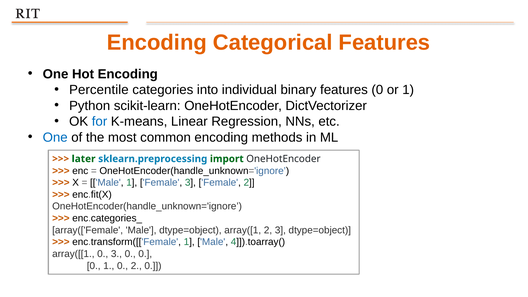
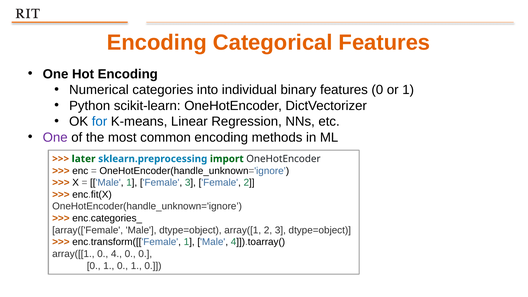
Percentile: Percentile -> Numerical (99, 90)
One colour: blue -> purple (55, 137)
0 3: 3 -> 4 (116, 254)
1 0 2: 2 -> 1 (136, 266)
